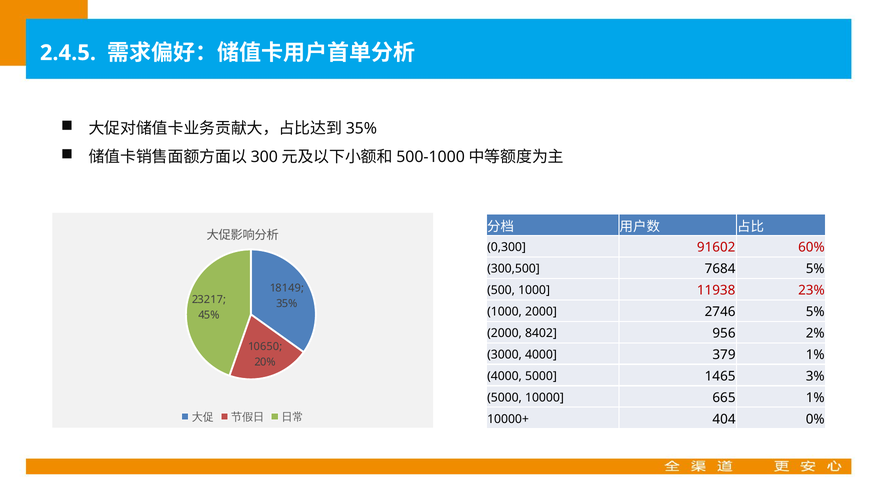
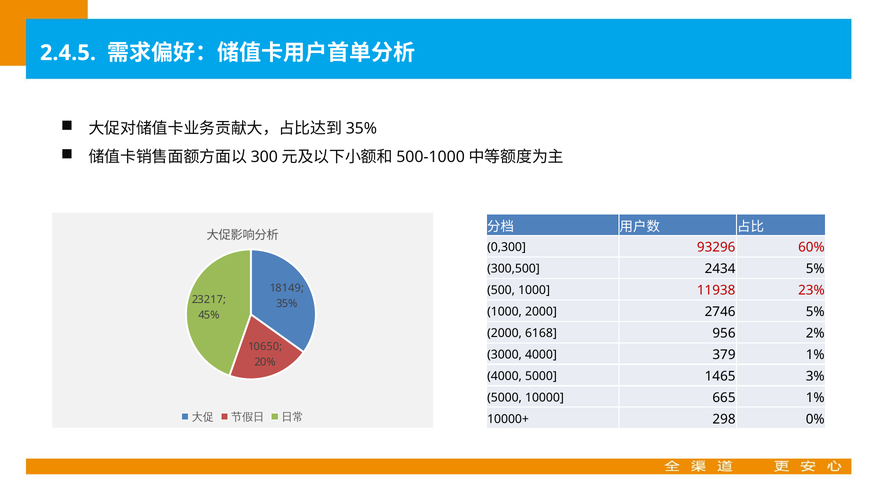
91602: 91602 -> 93296 (716, 247)
7684: 7684 -> 2434 (720, 269)
8402: 8402 -> 6168 (541, 333)
404: 404 -> 298 (724, 419)
